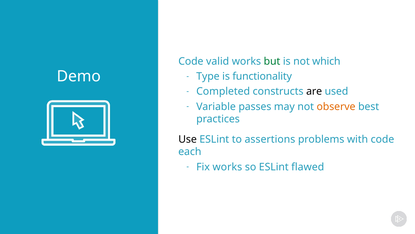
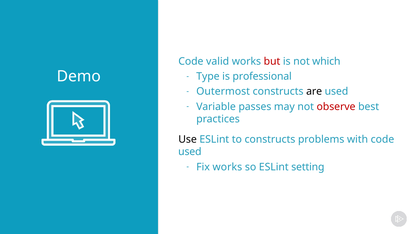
but colour: green -> red (272, 61)
functionality: functionality -> professional (262, 76)
Completed: Completed -> Outermost (223, 91)
observe colour: orange -> red (336, 106)
to assertions: assertions -> constructs (270, 139)
each: each -> used (190, 151)
flawed: flawed -> setting (308, 167)
